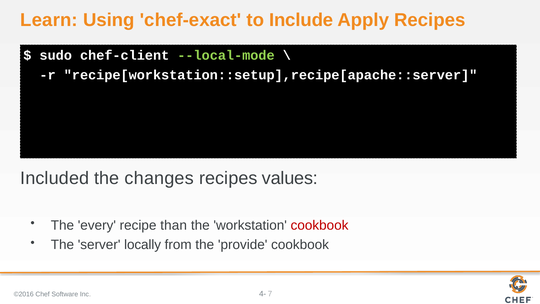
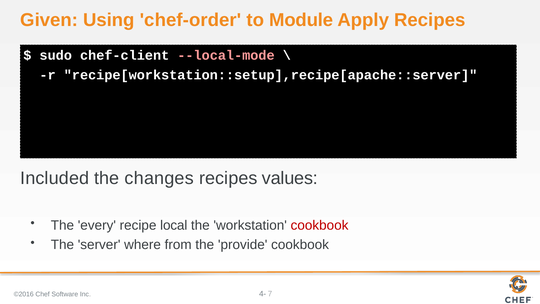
Learn: Learn -> Given (49, 20)
chef-exact: chef-exact -> chef-order (191, 20)
Include: Include -> Module (301, 20)
--local-mode colour: light green -> pink (226, 55)
than: than -> local (174, 225)
locally: locally -> where (143, 245)
